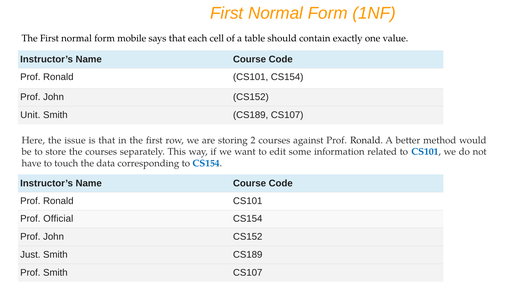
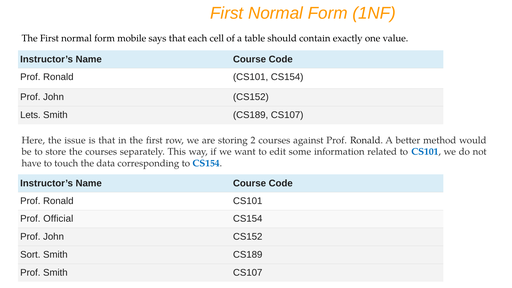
Unit: Unit -> Lets (30, 115)
Just: Just -> Sort (30, 255)
